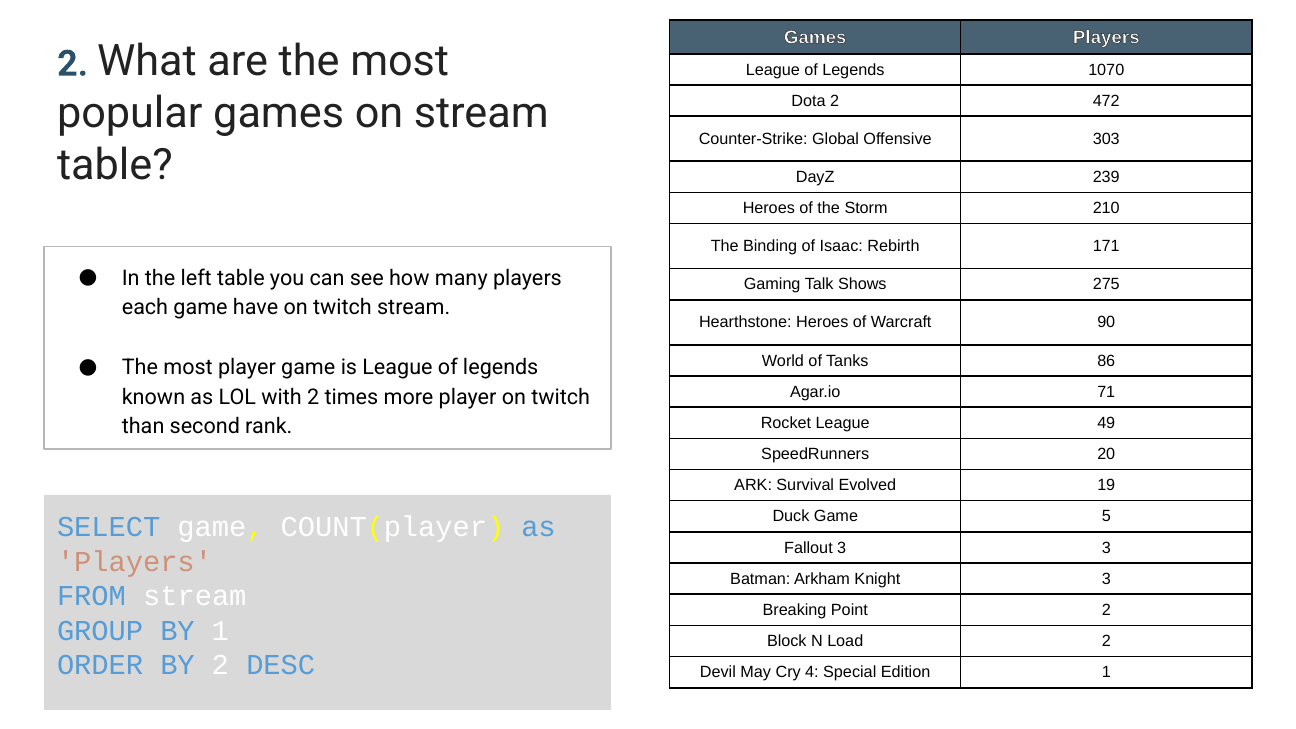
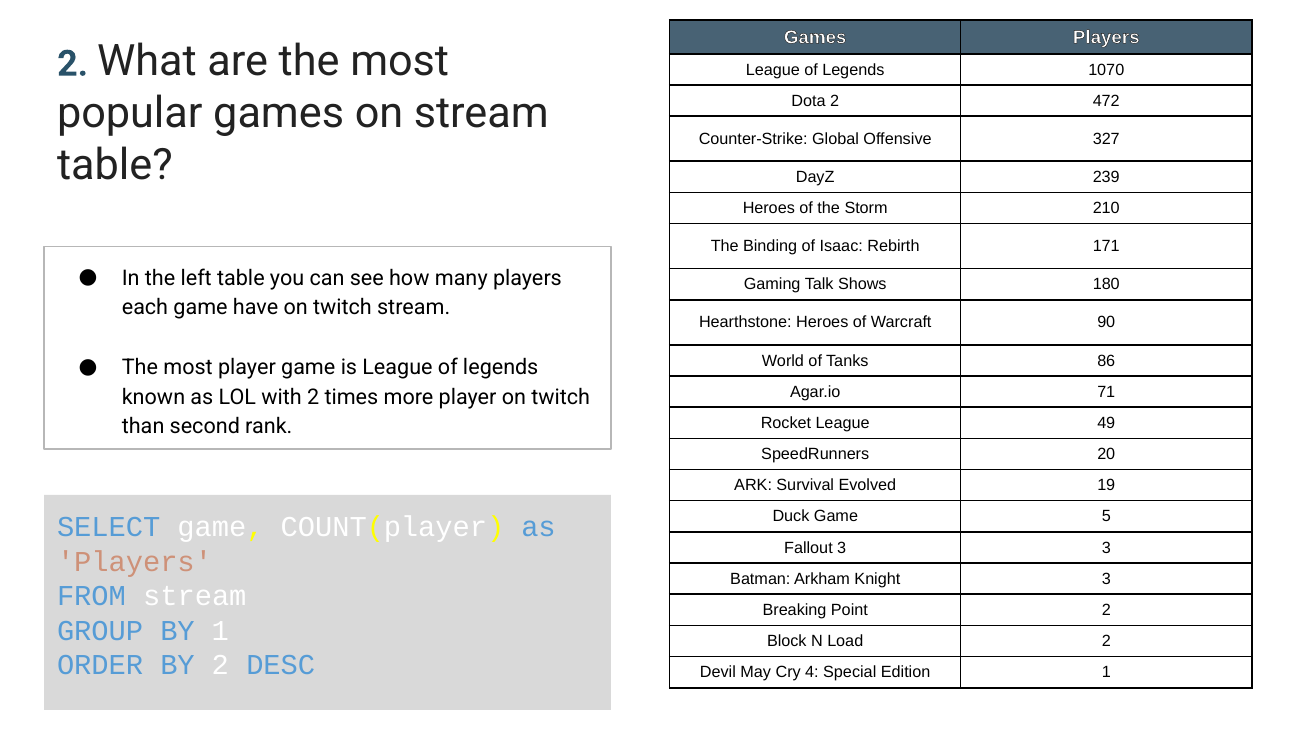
303: 303 -> 327 (1106, 139)
275: 275 -> 180 (1106, 284)
